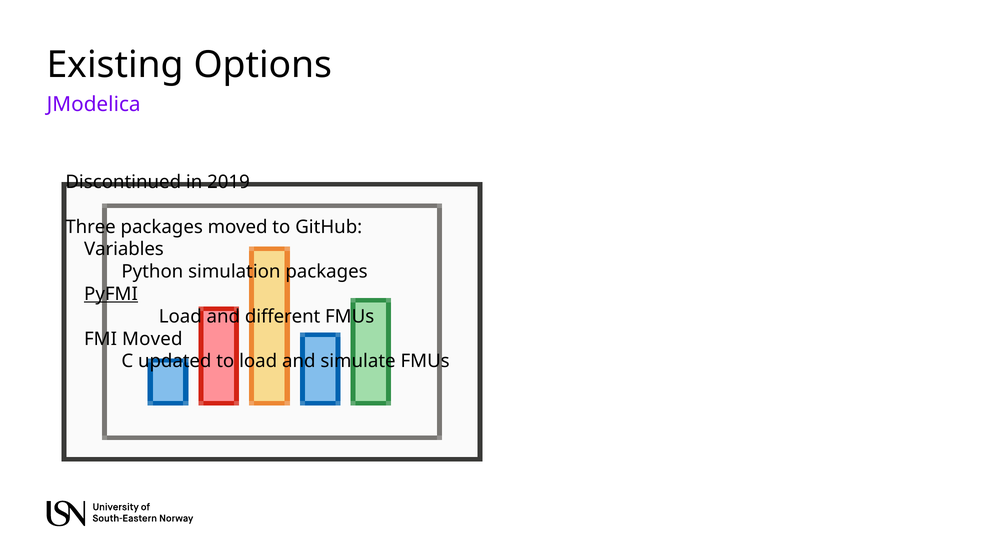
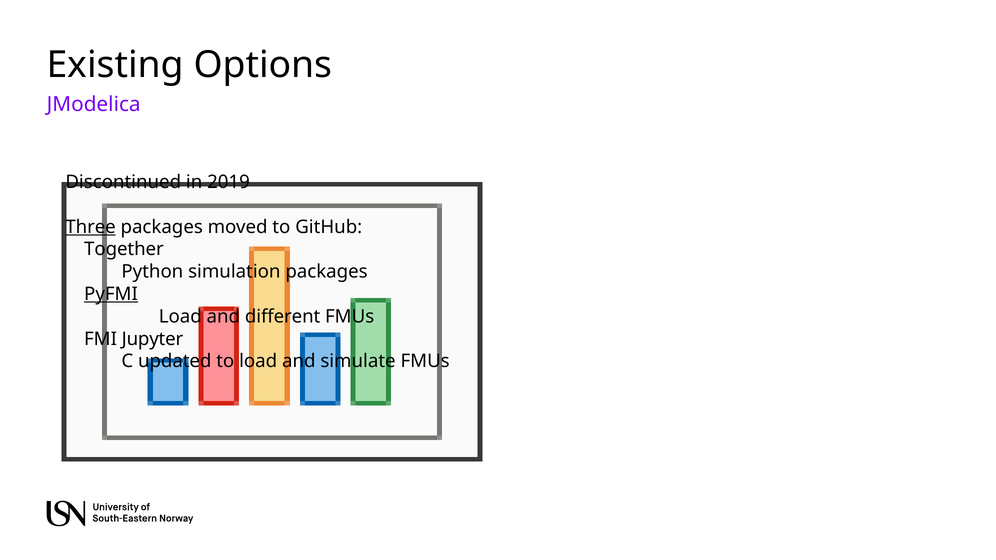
Three underline: none -> present (91, 227)
Variables: Variables -> Together (124, 249)
FMI Moved: Moved -> Jupyter (152, 339)
